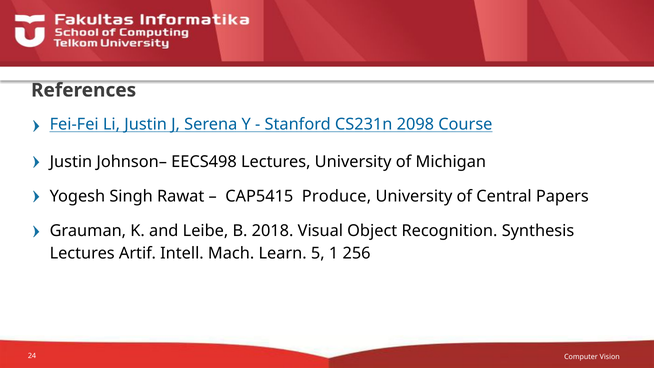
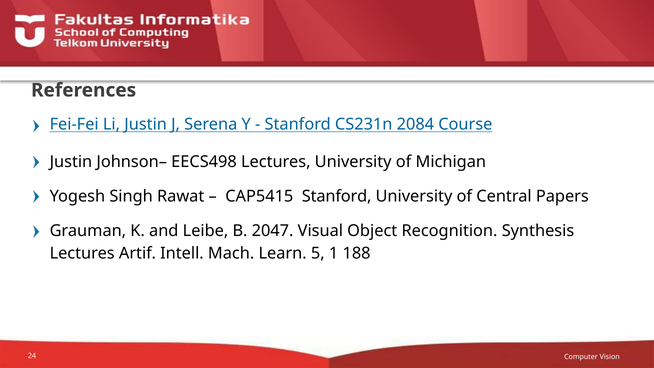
2098: 2098 -> 2084 (415, 124)
CAP5415 Produce: Produce -> Stanford (337, 196)
2018: 2018 -> 2047 (273, 231)
256: 256 -> 188 (357, 253)
